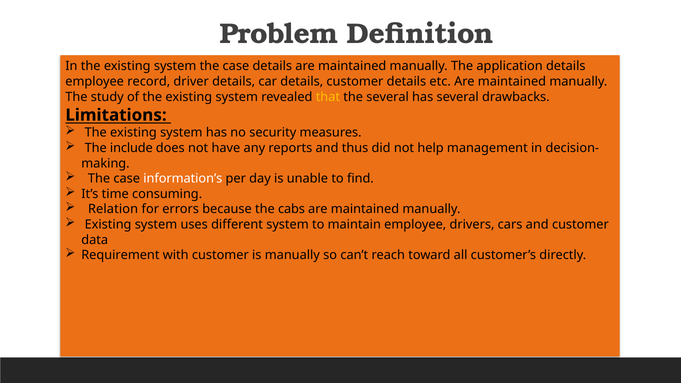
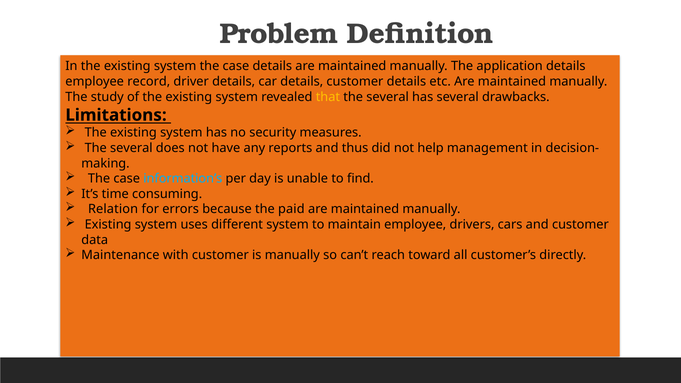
include: include -> several (131, 148)
information’s colour: white -> light blue (183, 179)
cabs: cabs -> paid (291, 209)
Requirement: Requirement -> Maintenance (120, 255)
